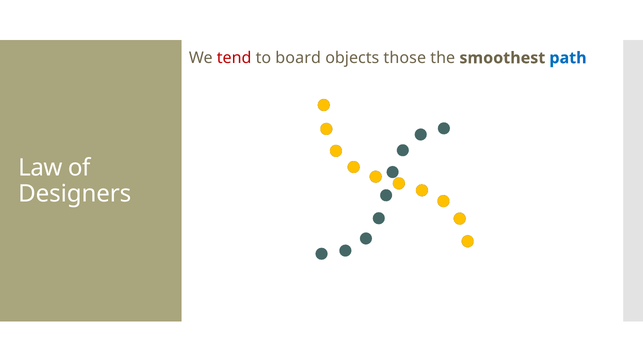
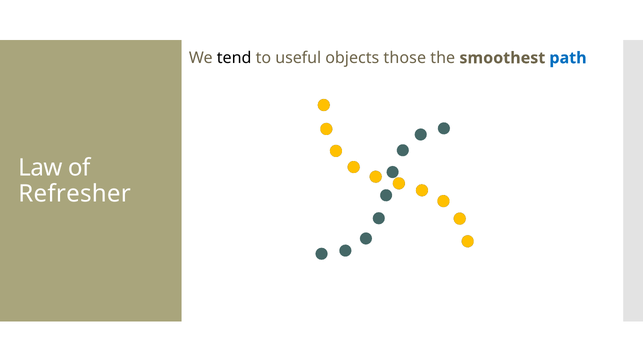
tend colour: red -> black (234, 58)
board: board -> useful (298, 58)
Designers: Designers -> Refresher (75, 193)
